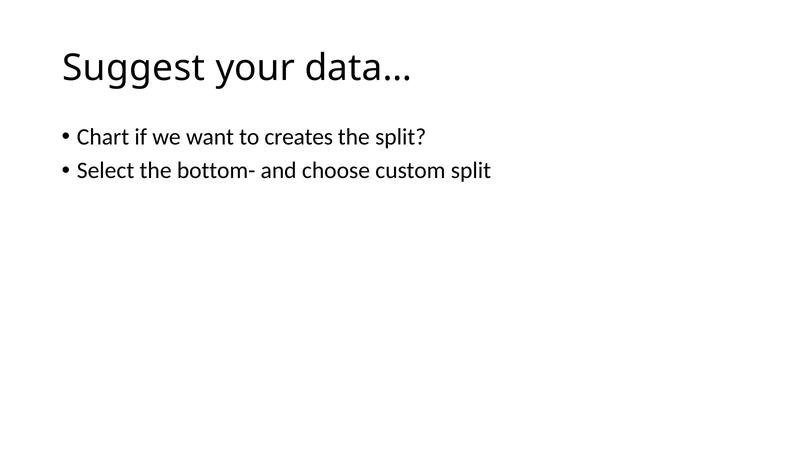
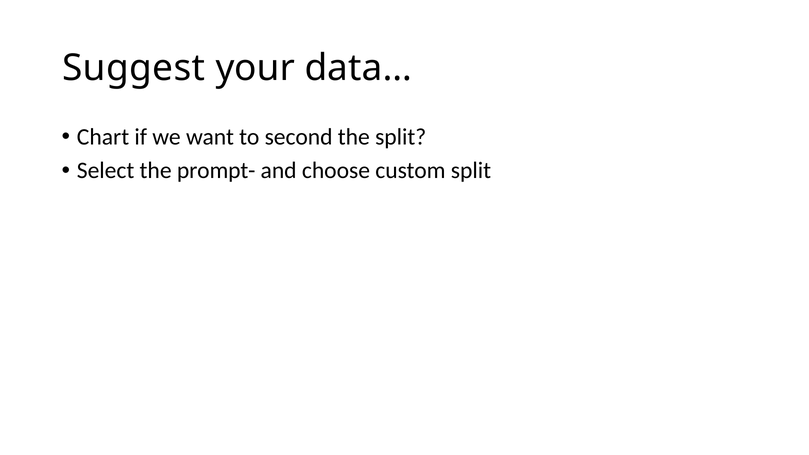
creates: creates -> second (299, 137)
bottom-: bottom- -> prompt- (216, 171)
